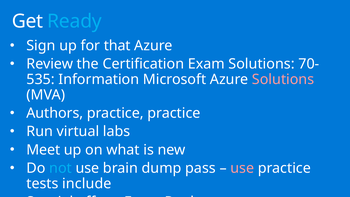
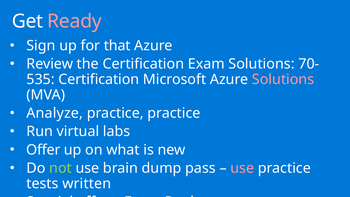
Ready colour: light blue -> pink (74, 21)
Information: Information -> Certification (99, 79)
Authors: Authors -> Analyze (55, 113)
Meet: Meet -> Offer (43, 150)
not colour: light blue -> light green (60, 168)
include: include -> written (87, 183)
